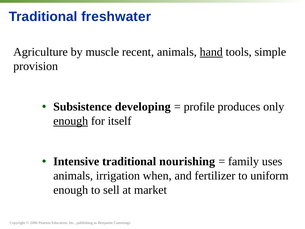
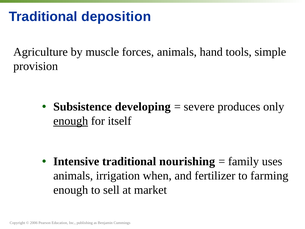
freshwater: freshwater -> deposition (116, 17)
recent: recent -> forces (138, 52)
hand underline: present -> none (211, 52)
profile: profile -> severe (199, 107)
uniform: uniform -> farming (269, 175)
